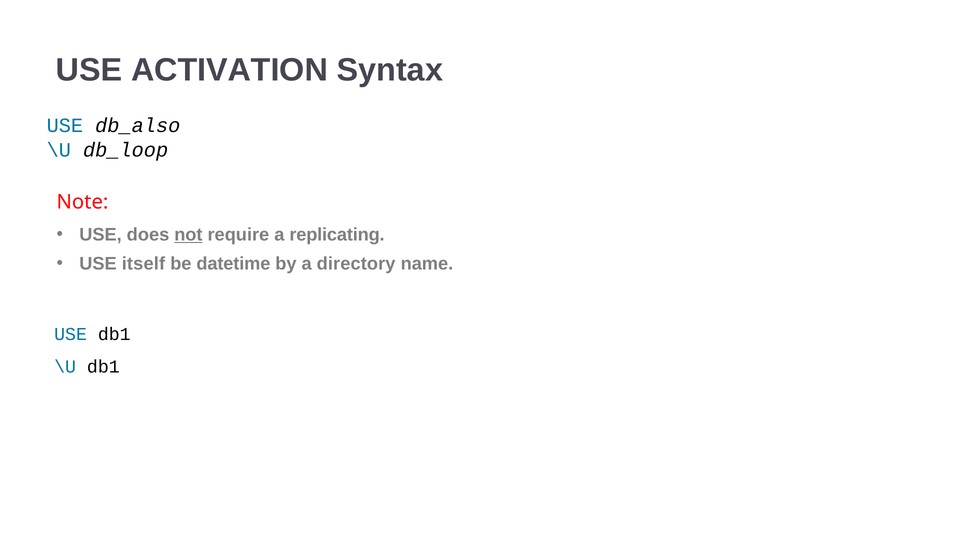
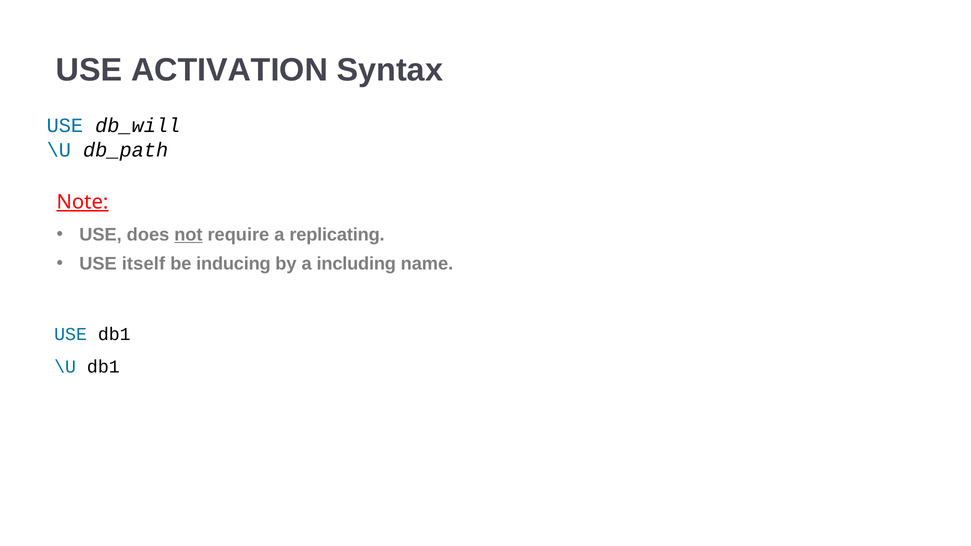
db_also: db_also -> db_will (138, 126)
db_loop: db_loop -> db_path (126, 150)
Note underline: none -> present (82, 202)
datetime: datetime -> inducing (233, 264)
directory: directory -> including (356, 264)
